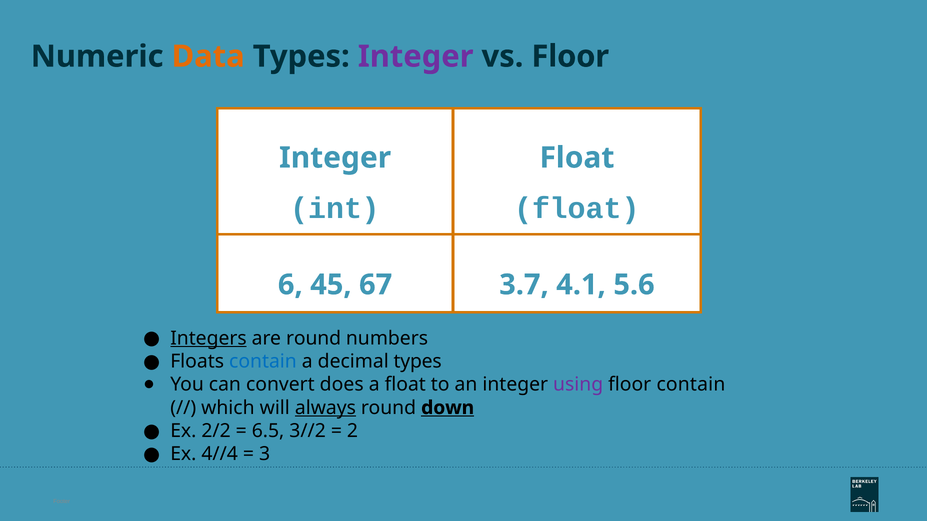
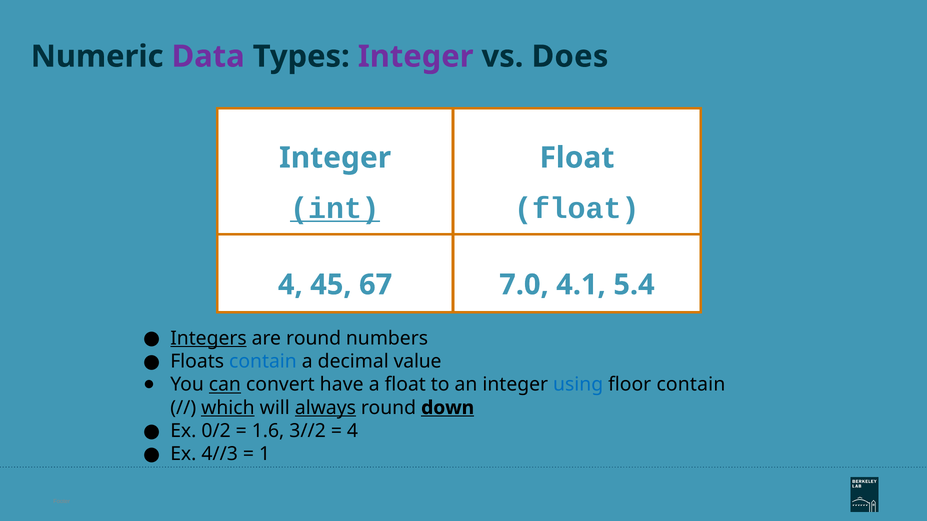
Data colour: orange -> purple (208, 57)
vs Floor: Floor -> Does (570, 57)
int underline: none -> present (335, 209)
6: 6 -> 4 (290, 285)
3.7: 3.7 -> 7.0 (524, 285)
5.6: 5.6 -> 5.4 (634, 285)
decimal types: types -> value (418, 362)
can underline: none -> present (225, 385)
does: does -> have (342, 385)
using colour: purple -> blue (578, 385)
which underline: none -> present (228, 408)
2/2: 2/2 -> 0/2 (216, 431)
6.5: 6.5 -> 1.6 (268, 431)
2: 2 -> 4 (352, 431)
4//4: 4//4 -> 4//3 (220, 454)
3: 3 -> 1 (265, 454)
